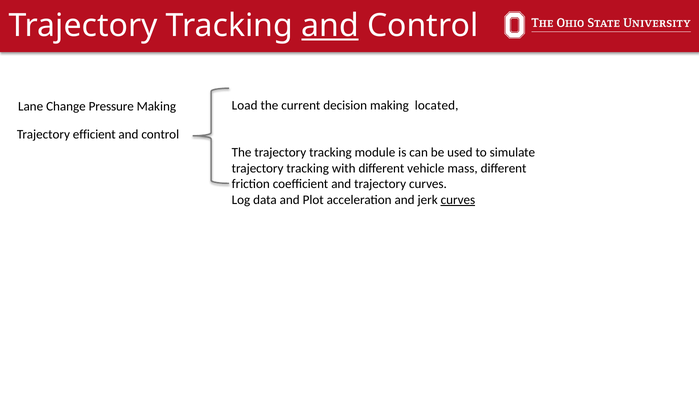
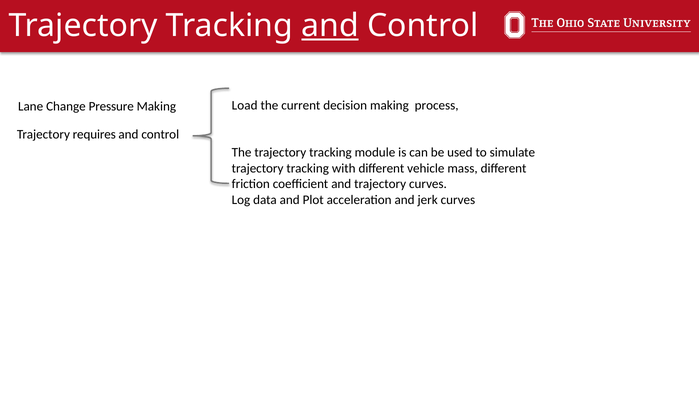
located: located -> process (437, 106)
efficient: efficient -> requires (94, 135)
curves underline: present -> none (458, 200)
